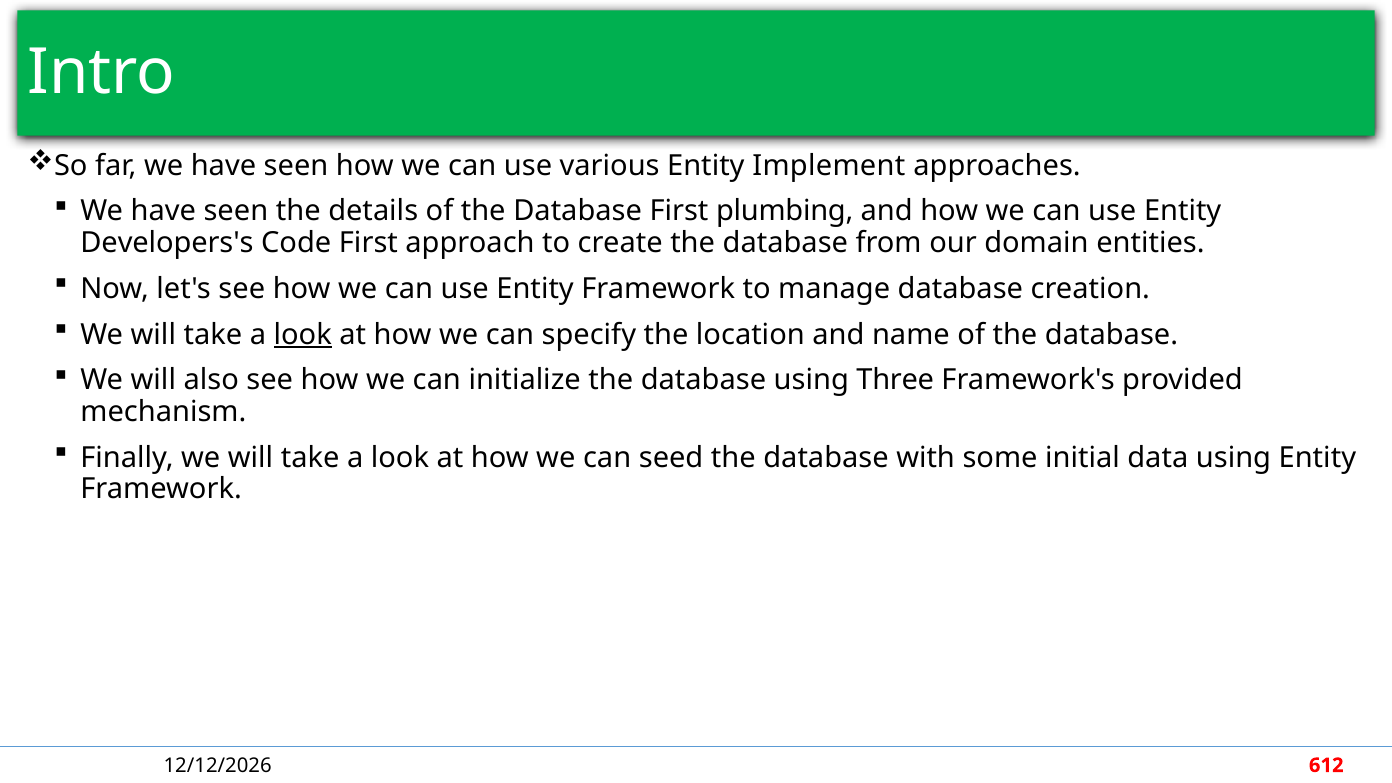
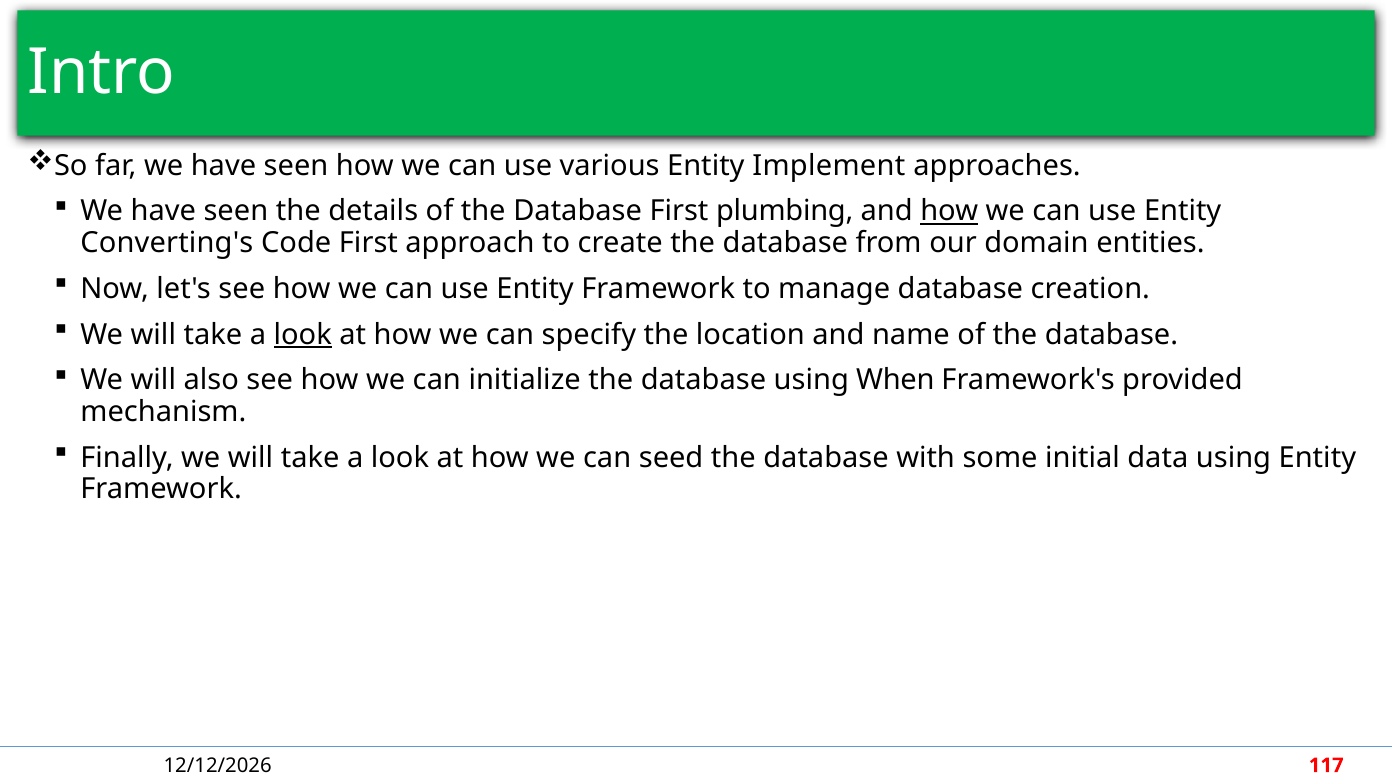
how underline: none -> present (949, 211)
Developers's: Developers's -> Converting's (167, 243)
Three: Three -> When (895, 380)
612: 612 -> 117 (1326, 765)
